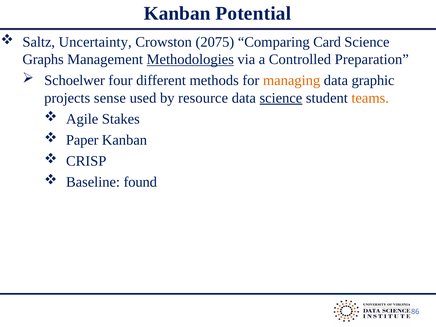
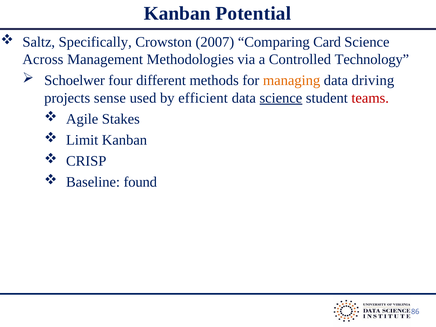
Uncertainty: Uncertainty -> Specifically (95, 42)
2075: 2075 -> 2007 (215, 42)
Graphs: Graphs -> Across (43, 59)
Methodologies underline: present -> none (190, 59)
Preparation: Preparation -> Technology (372, 59)
graphic: graphic -> driving (373, 80)
resource: resource -> efficient (203, 98)
teams colour: orange -> red (370, 98)
Paper: Paper -> Limit (82, 140)
